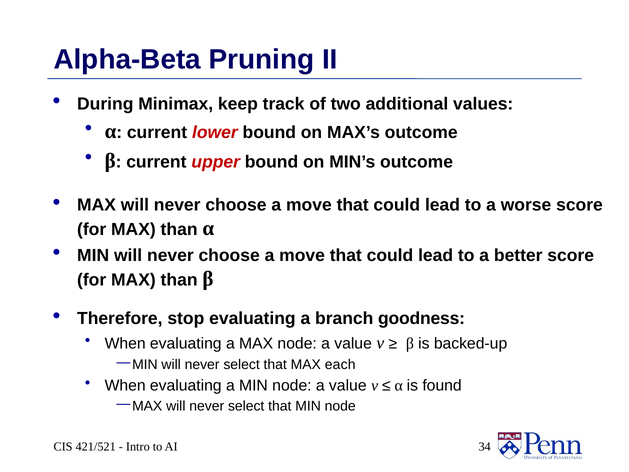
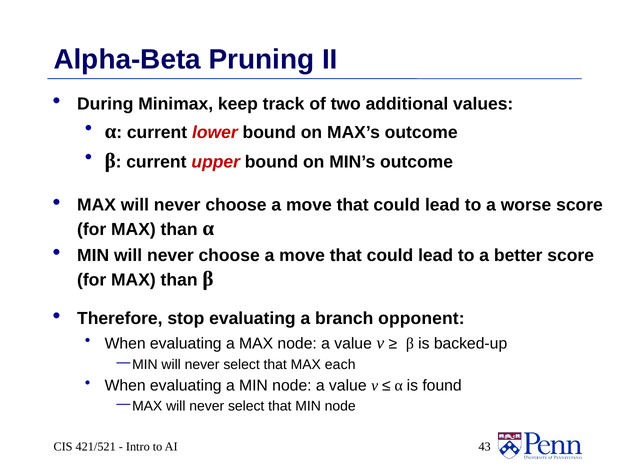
goodness: goodness -> opponent (421, 318)
34: 34 -> 43 (485, 446)
